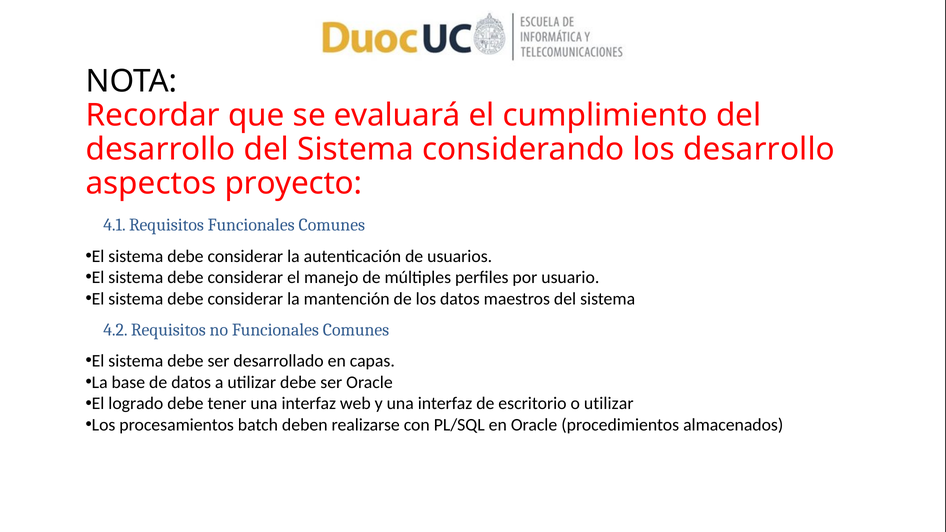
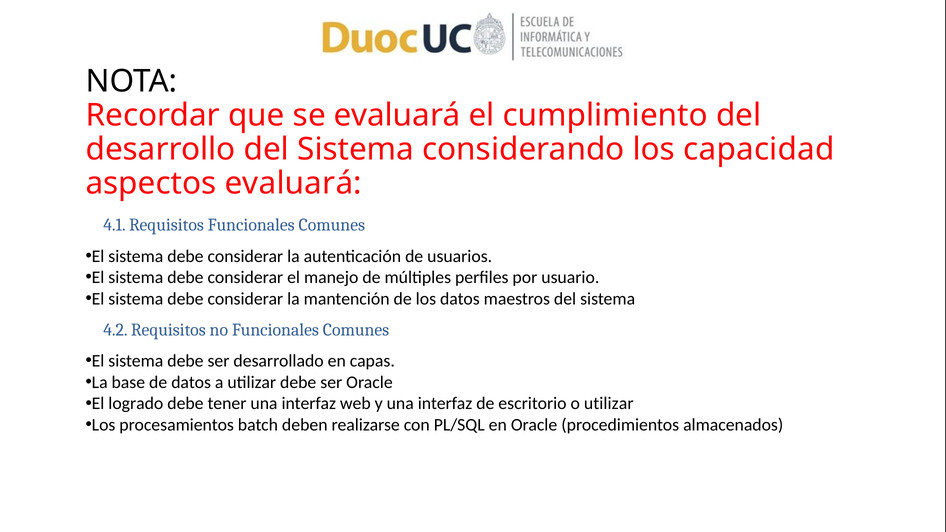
los desarrollo: desarrollo -> capacidad (759, 150)
aspectos proyecto: proyecto -> evaluará (293, 184)
